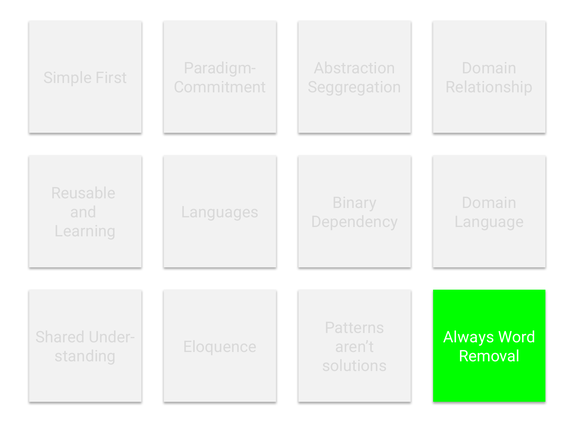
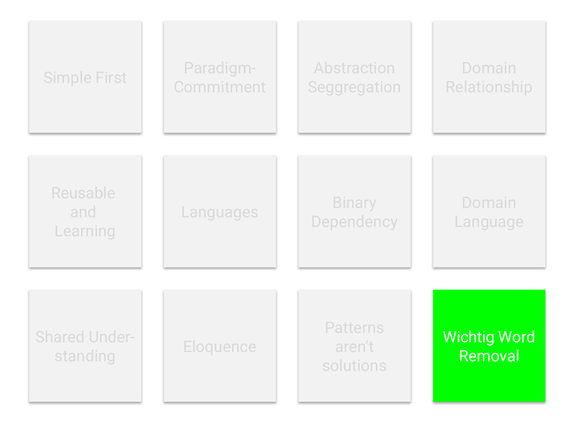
Always: Always -> Wichtig (469, 338)
